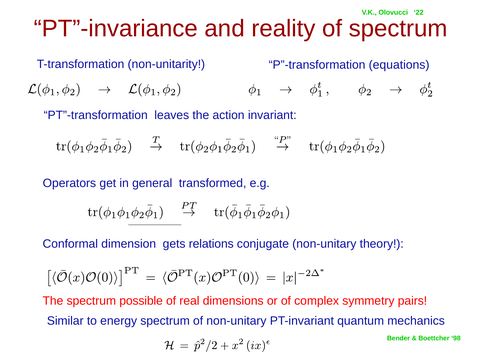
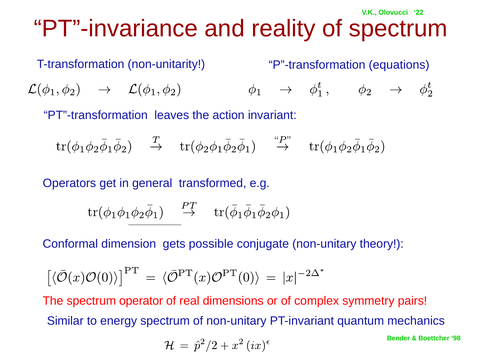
relations: relations -> possible (211, 244)
possible: possible -> operator (141, 301)
